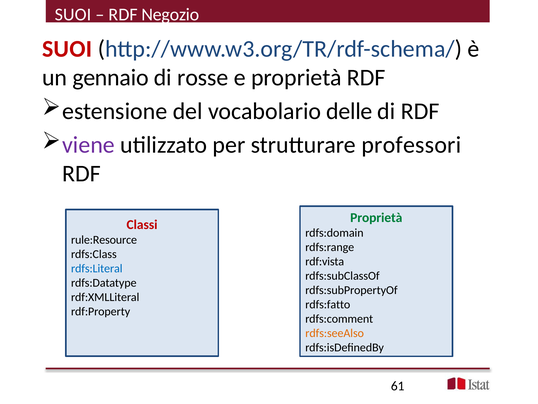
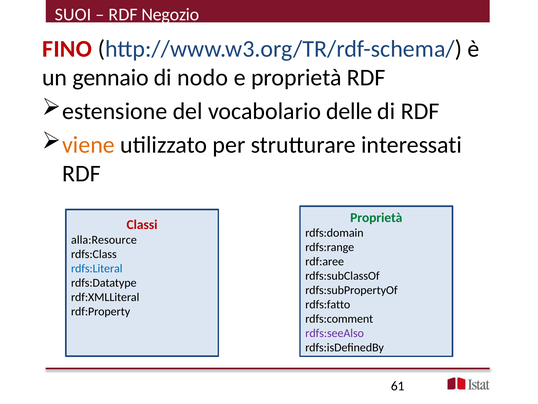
SUOI: SUOI -> FINO (67, 49)
rosse: rosse -> nodo (203, 78)
viene colour: purple -> orange (88, 145)
professori: professori -> interessati (412, 145)
rule:Resource: rule:Resource -> alla:Resource (104, 239)
rdf:vista: rdf:vista -> rdf:aree (325, 261)
rdfs:seeAlso colour: orange -> purple (335, 333)
